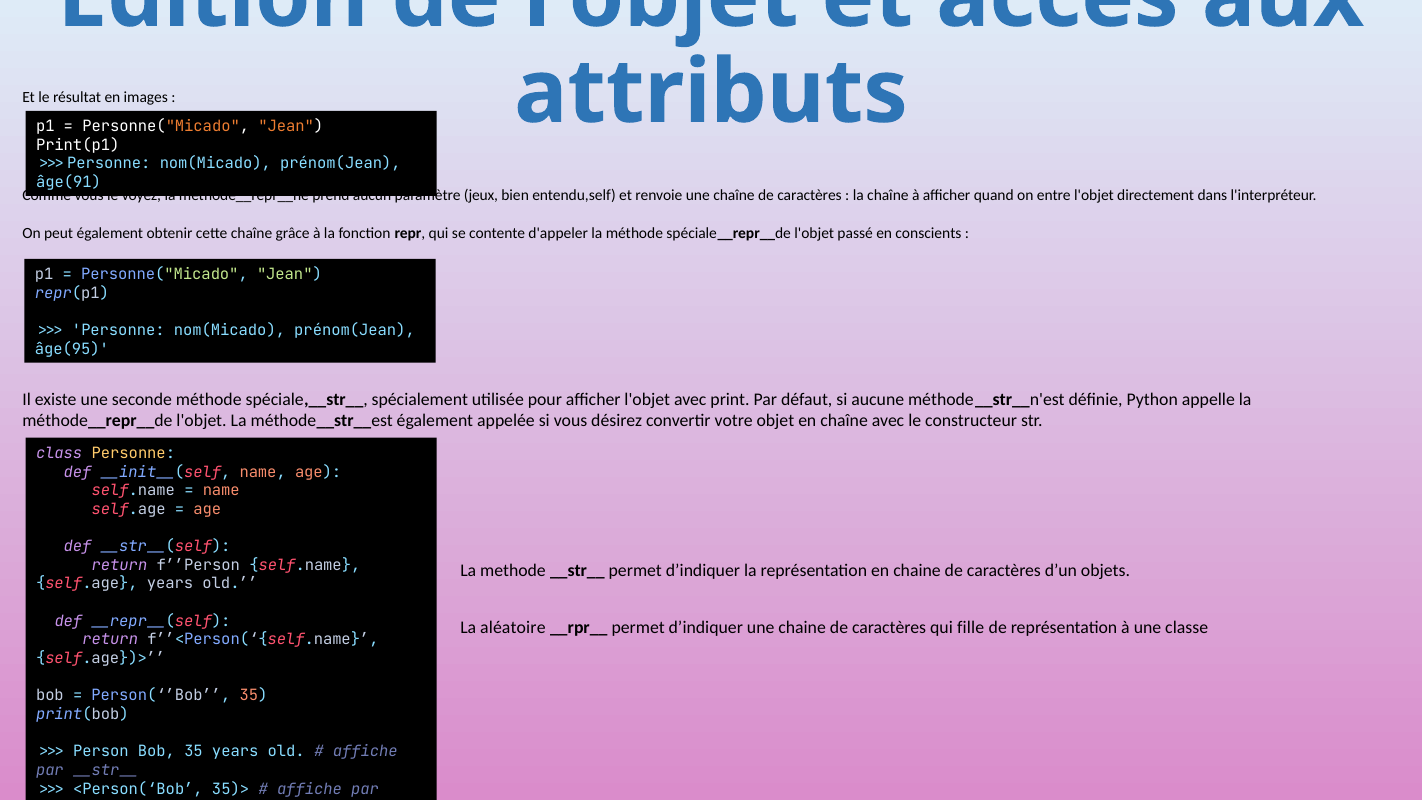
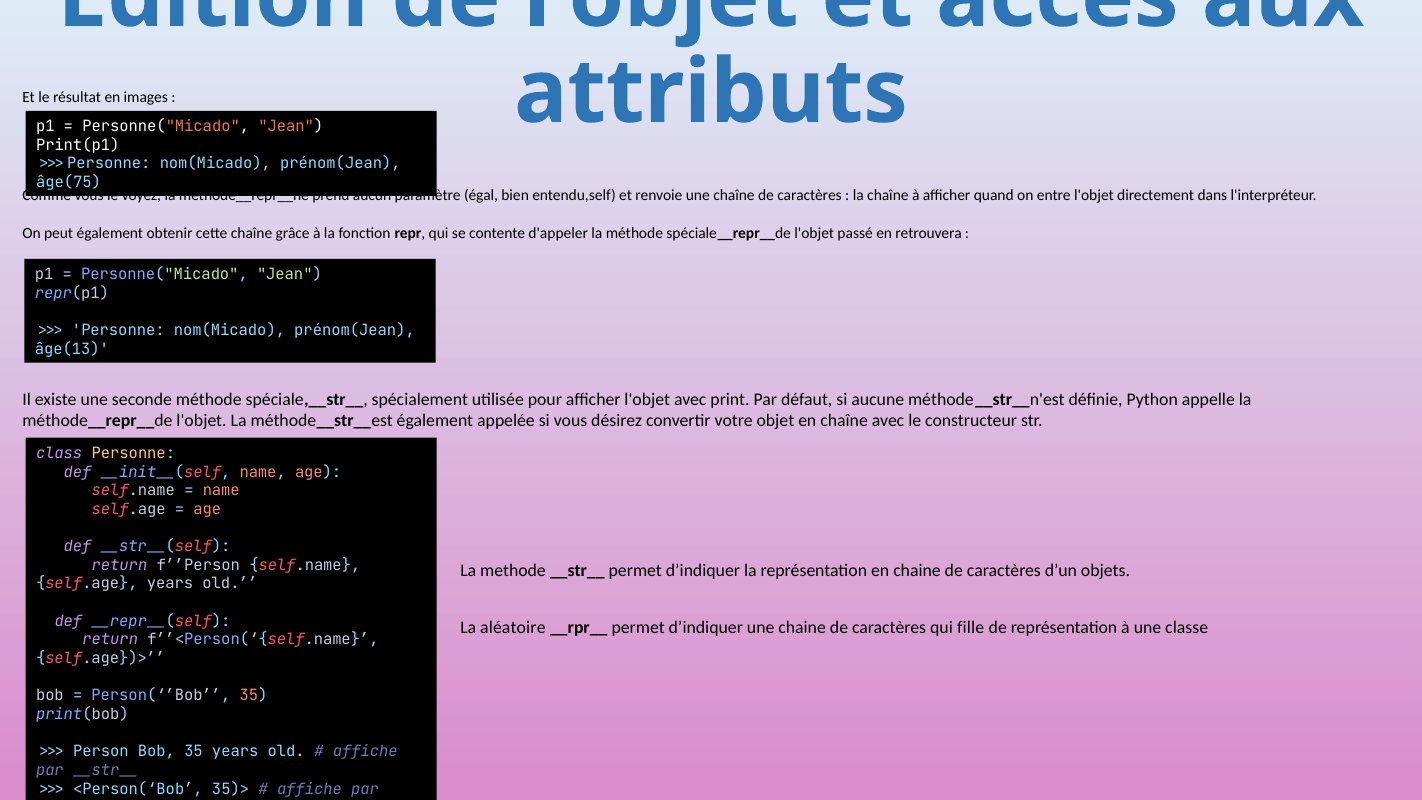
âge(91: âge(91 -> âge(75 (68, 182)
jeux: jeux -> égal (481, 196)
conscients: conscients -> retrouvera (929, 233)
âge(95: âge(95 -> âge(13 (72, 349)
